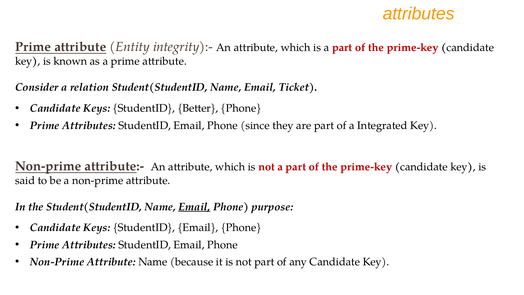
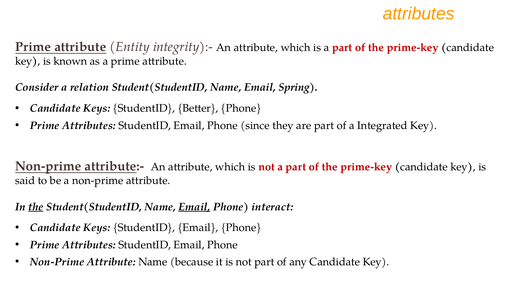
Ticket: Ticket -> Spring (298, 87)
the underline: none -> present (36, 207)
purpose: purpose -> interact (272, 207)
